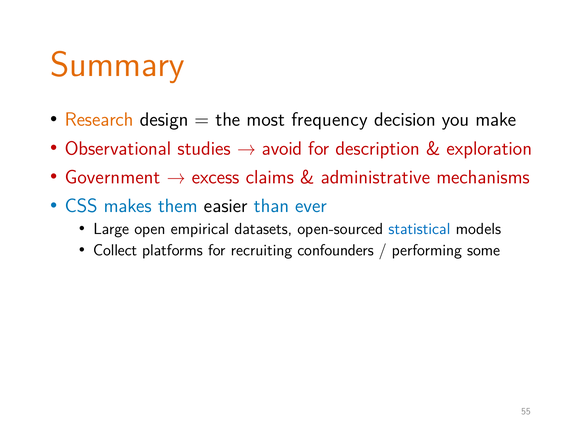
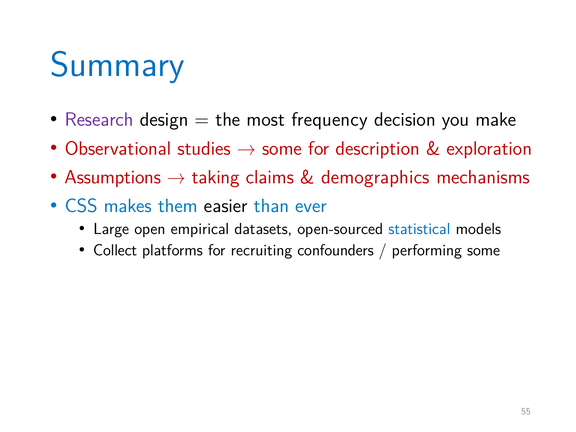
Summary colour: orange -> blue (118, 65)
Research colour: orange -> purple (99, 120)
avoid: avoid -> some (282, 148)
Government: Government -> Assumptions (113, 177)
excess: excess -> taking (216, 177)
administrative: administrative -> demographics (375, 177)
